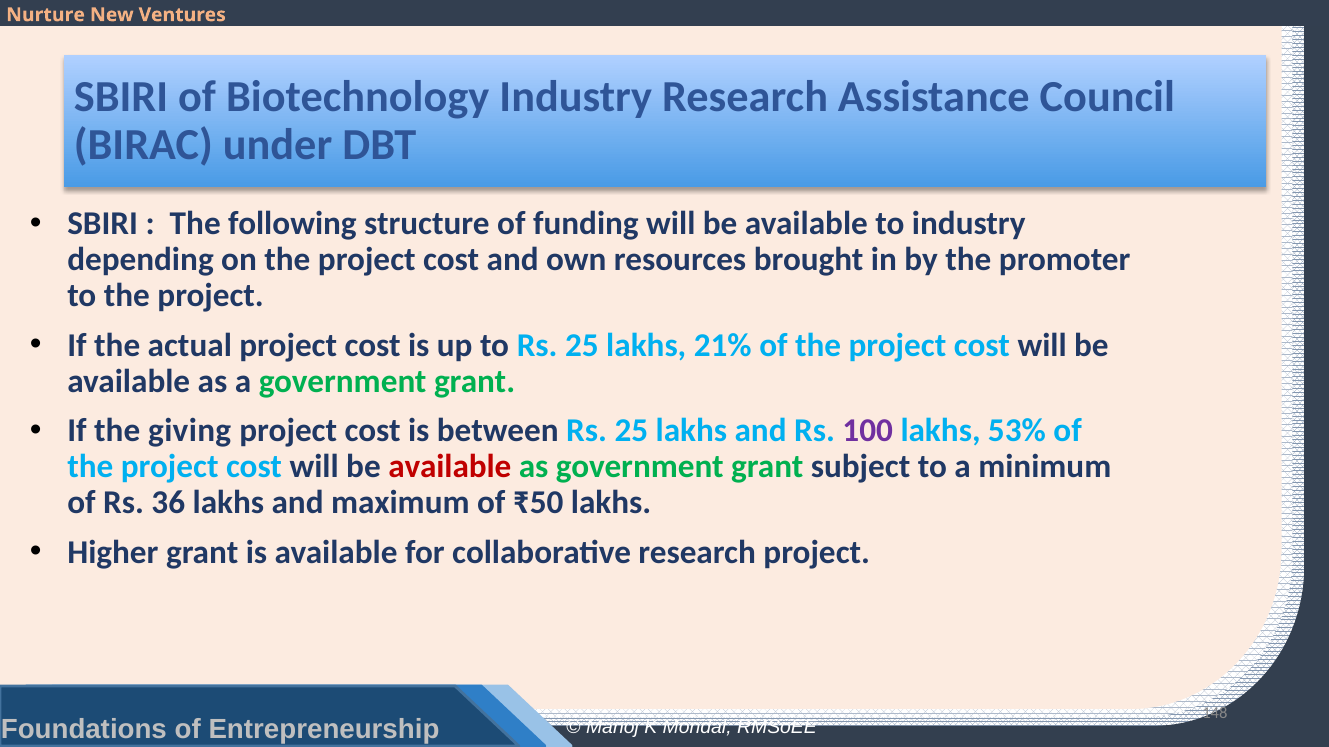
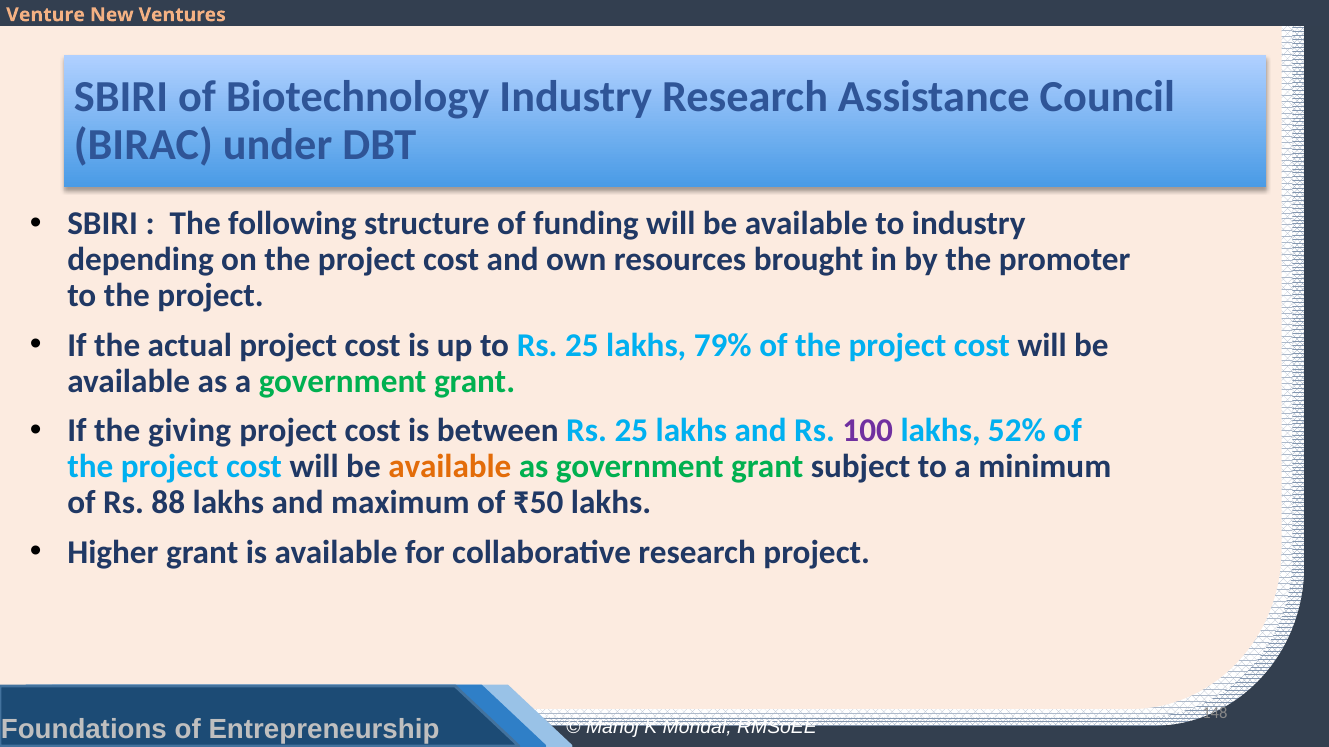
Nurture: Nurture -> Venture (46, 15)
21%: 21% -> 79% (723, 346)
53%: 53% -> 52% (1017, 431)
available colour: red -> orange (450, 467)
36: 36 -> 88 (168, 503)
